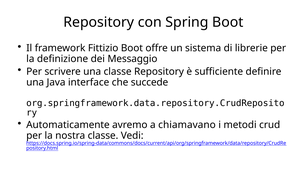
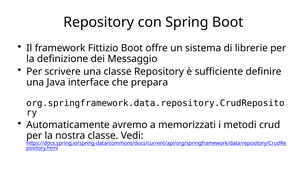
succede: succede -> prepara (149, 82)
chiamavano: chiamavano -> memorizzati (187, 125)
